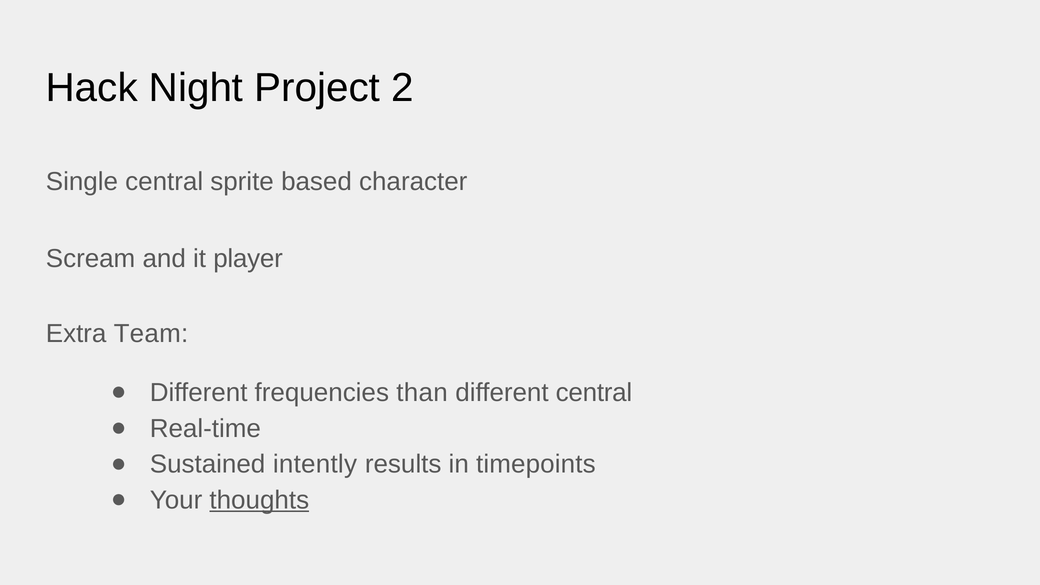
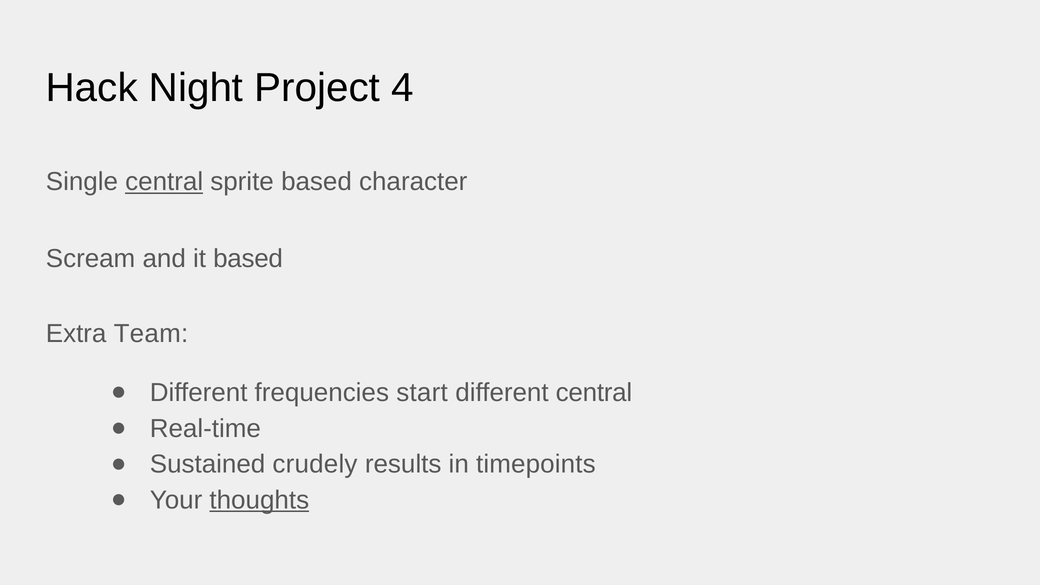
2: 2 -> 4 (402, 88)
central underline: none -> present (164, 182)
it player: player -> based (248, 259)
than: than -> start (422, 393)
intently: intently -> crudely (315, 464)
